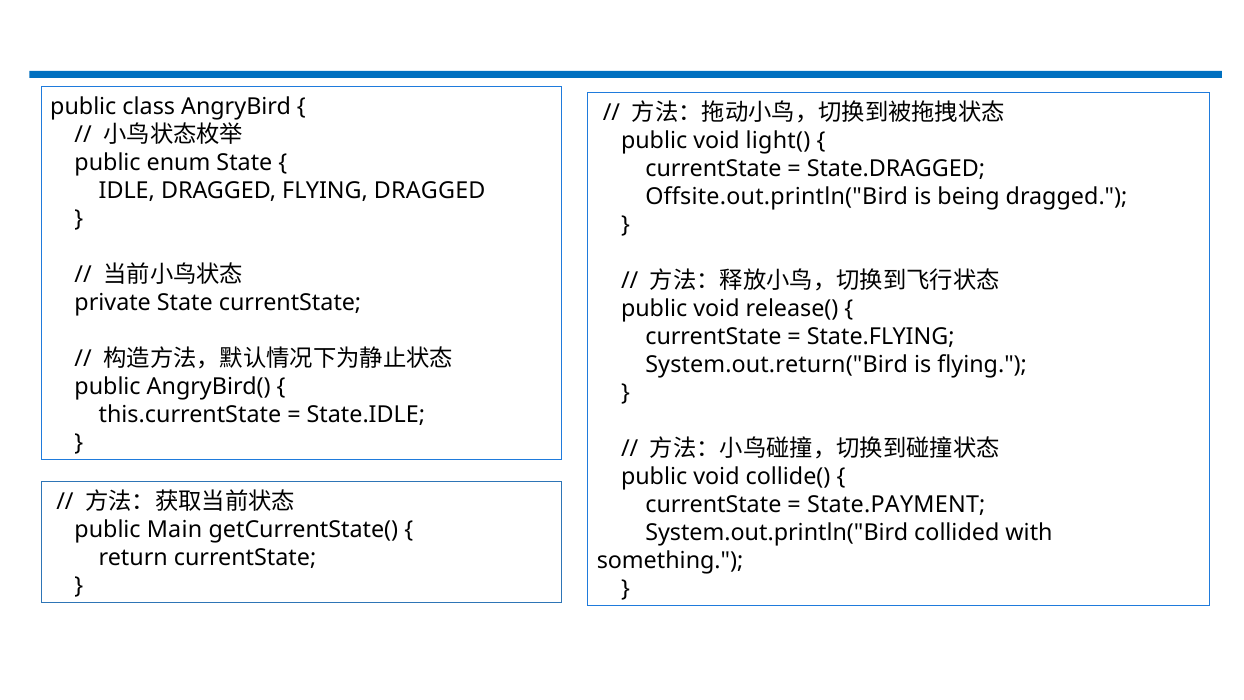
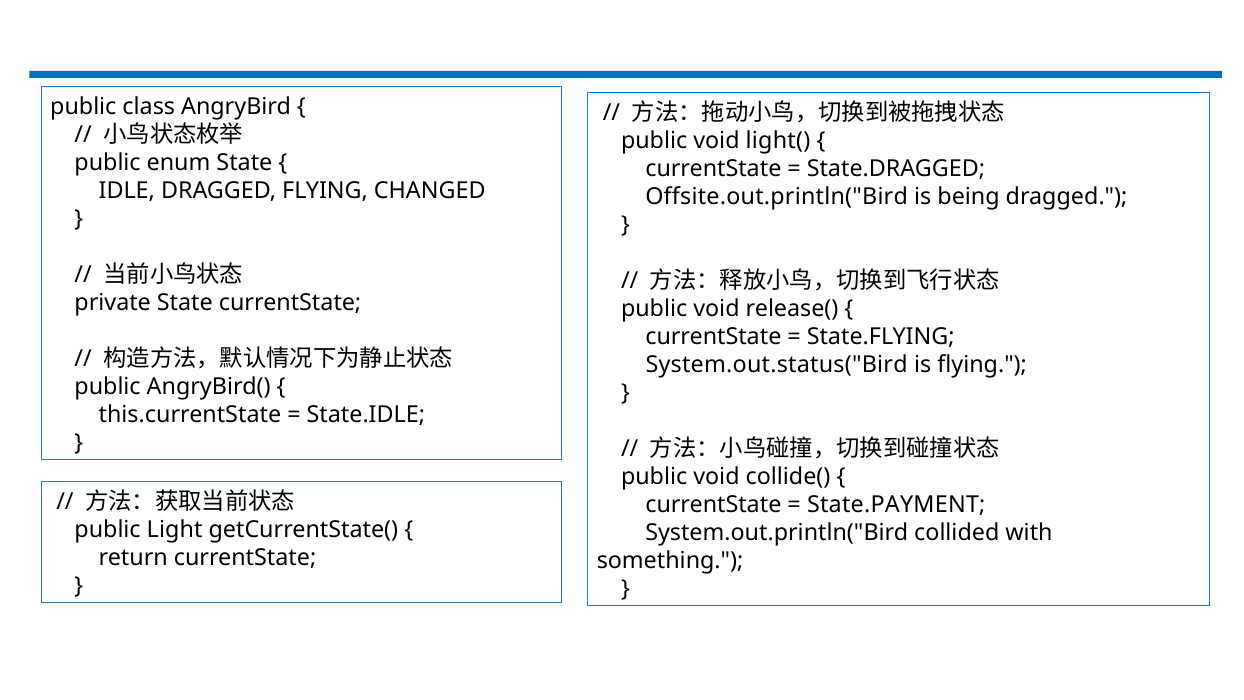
FLYING DRAGGED: DRAGGED -> CHANGED (430, 191)
System.out.return("Bird: System.out.return("Bird -> System.out.status("Bird (777, 364)
Main: Main -> Light (175, 530)
